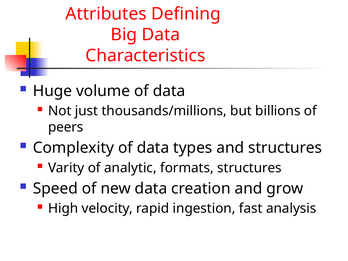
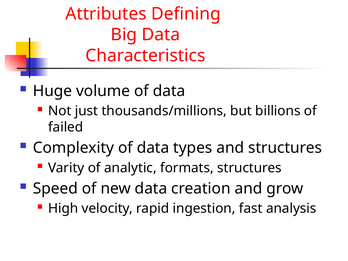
peers: peers -> failed (66, 127)
